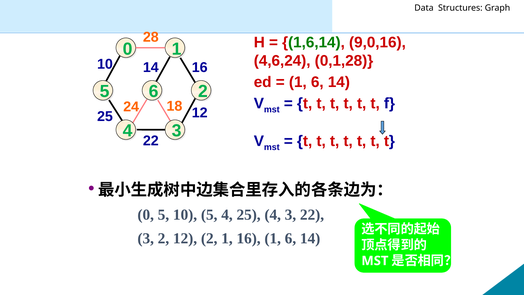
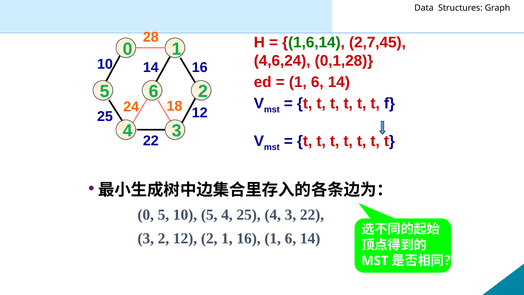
9,0,16: 9,0,16 -> 2,7,45 (377, 42)
